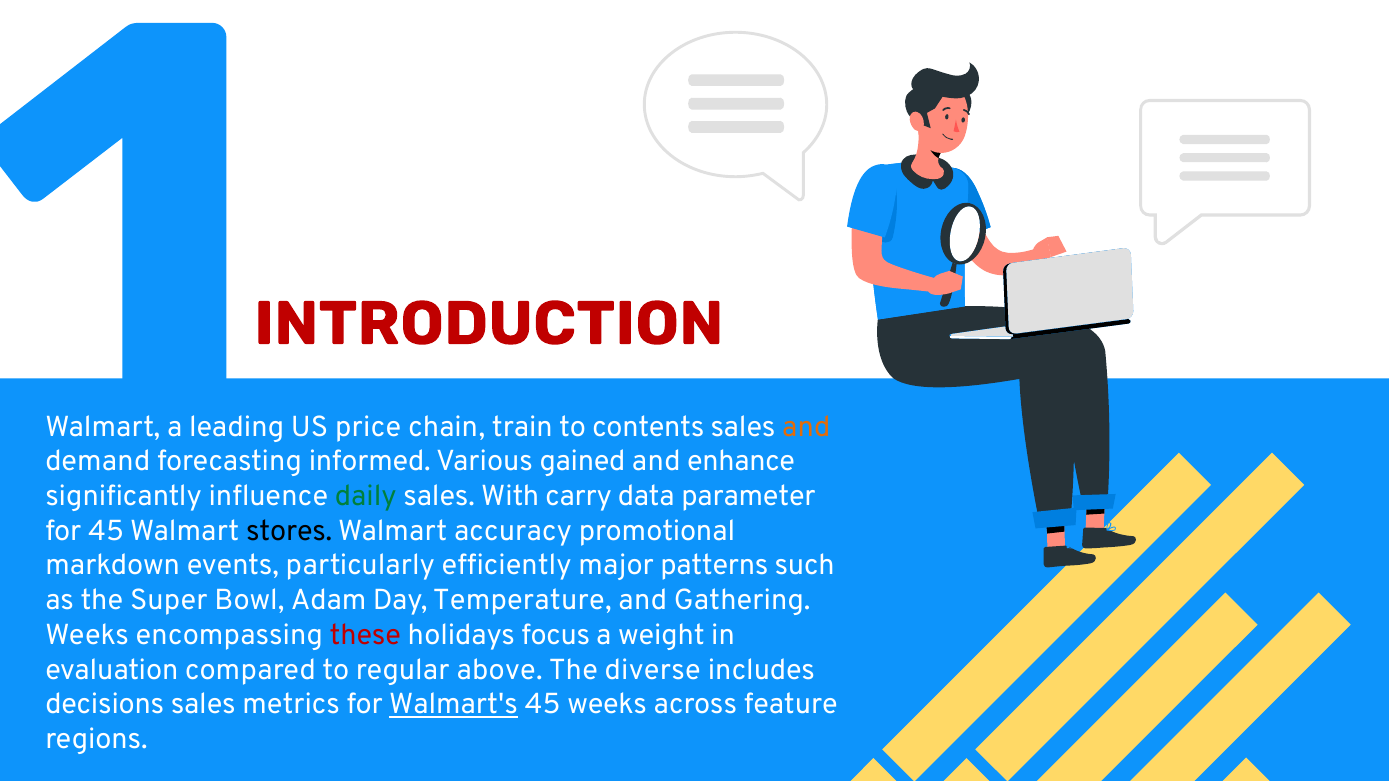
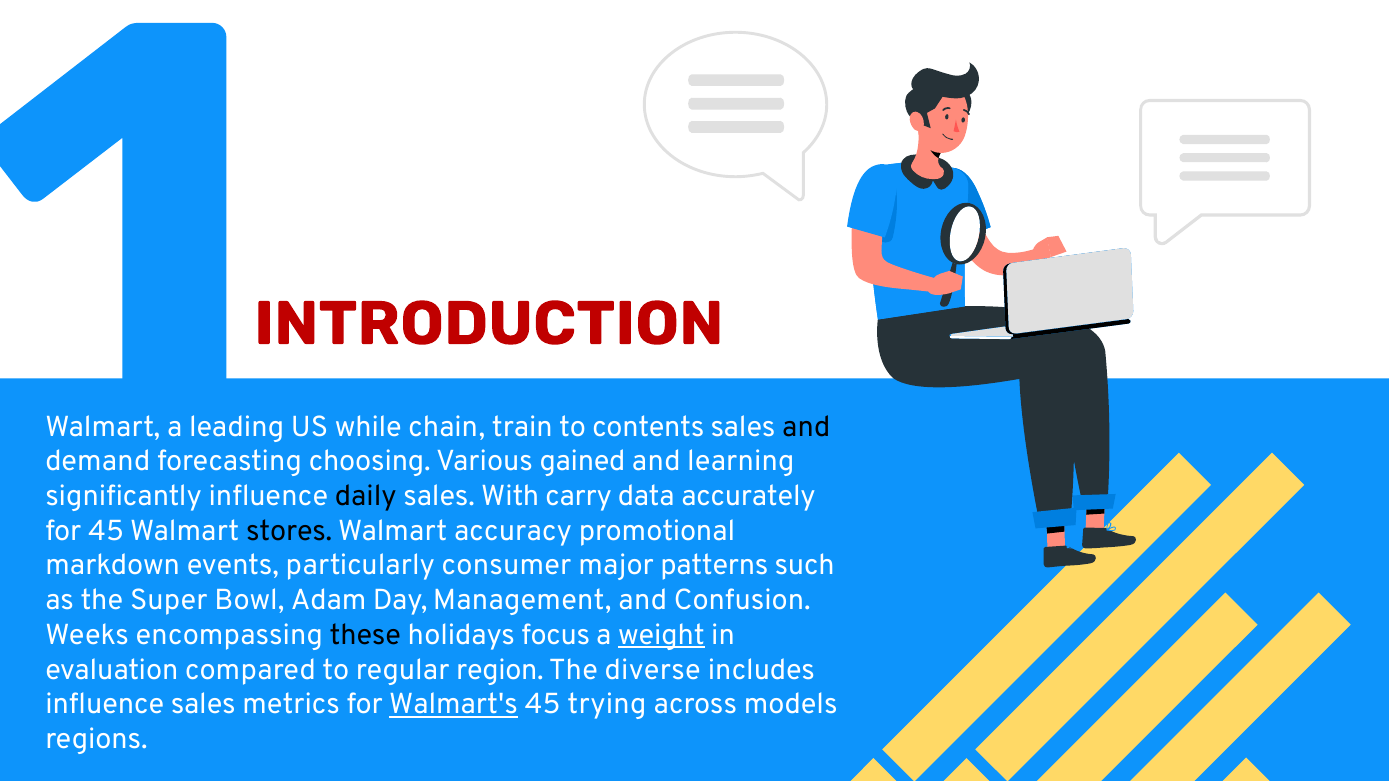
price: price -> while (368, 427)
and colour: orange -> black (806, 427)
informed: informed -> choosing (370, 462)
enhance: enhance -> learning (741, 462)
daily colour: green -> black (366, 496)
parameter: parameter -> accurately (749, 496)
efficiently: efficiently -> consumer (507, 566)
Temperature: Temperature -> Management (522, 600)
Gathering: Gathering -> Confusion (742, 600)
these colour: red -> black (365, 635)
weight underline: none -> present (661, 635)
above: above -> region (500, 670)
decisions: decisions -> influence (105, 705)
45 weeks: weeks -> trying (607, 705)
feature: feature -> models (791, 705)
